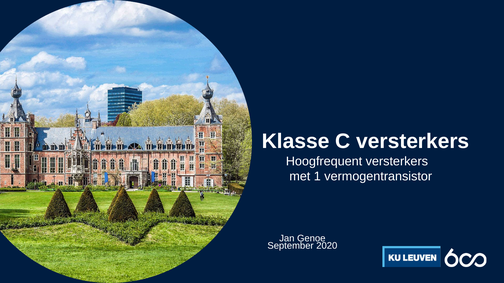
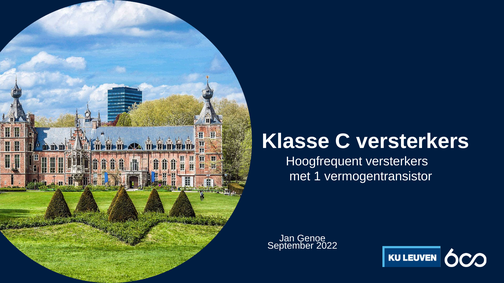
2020: 2020 -> 2022 (327, 246)
